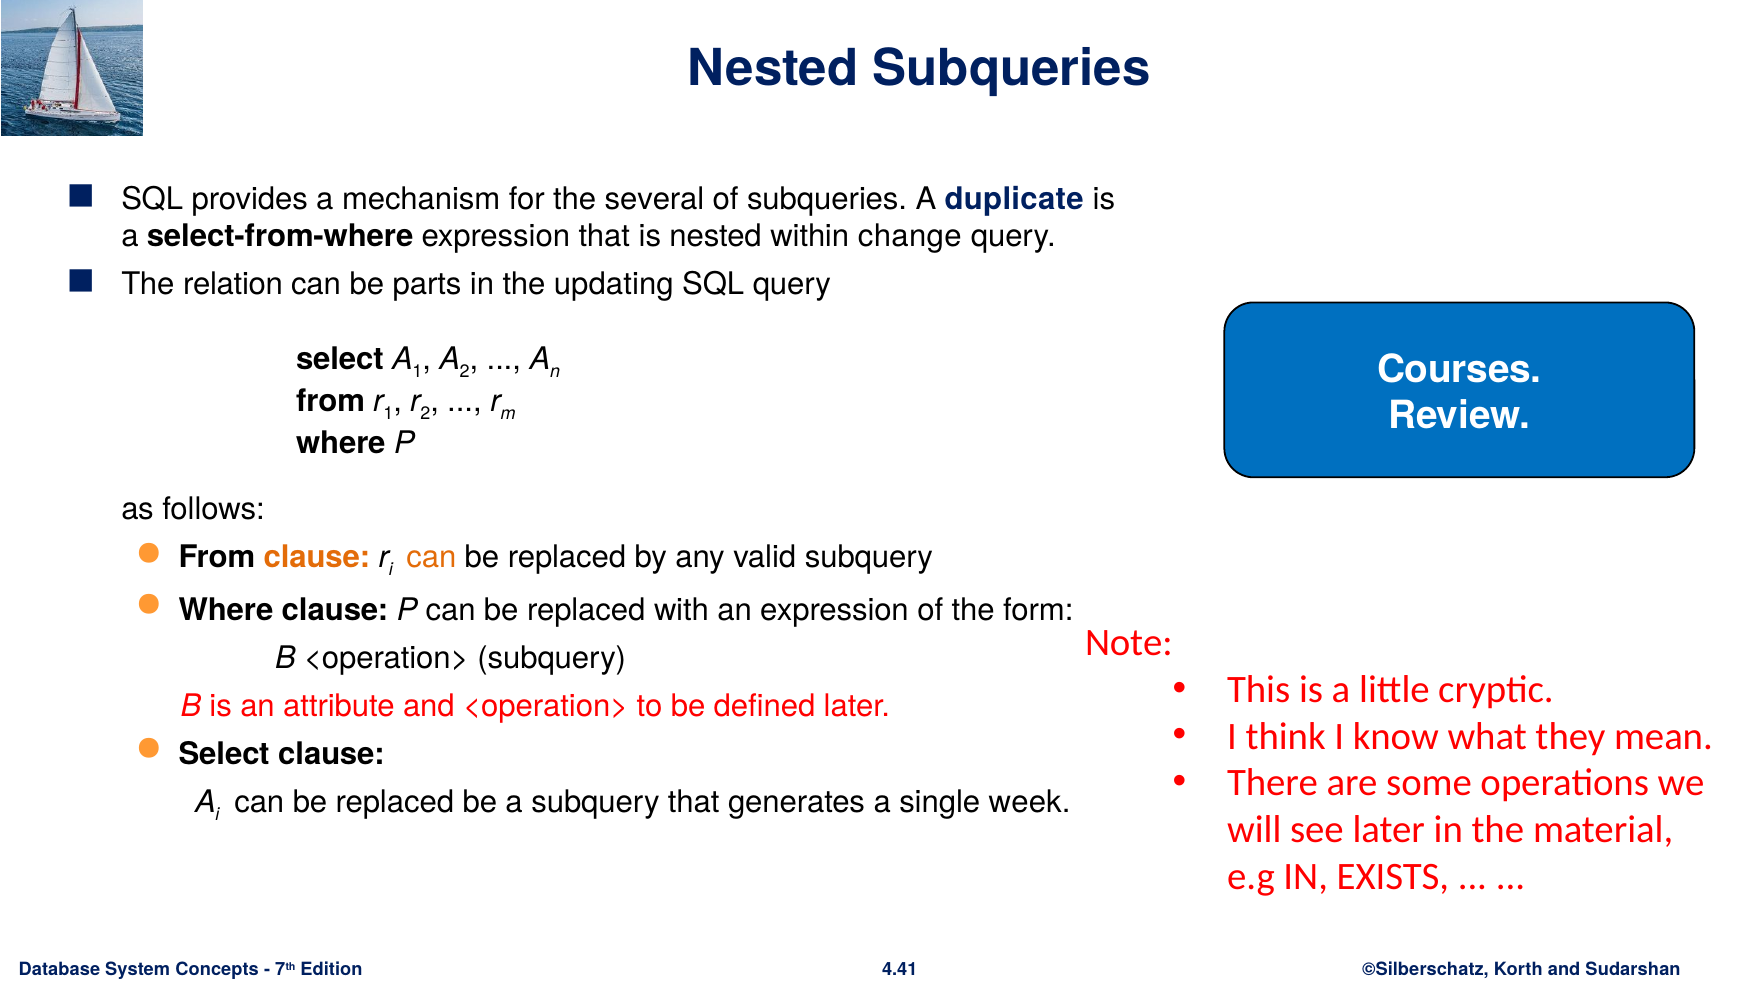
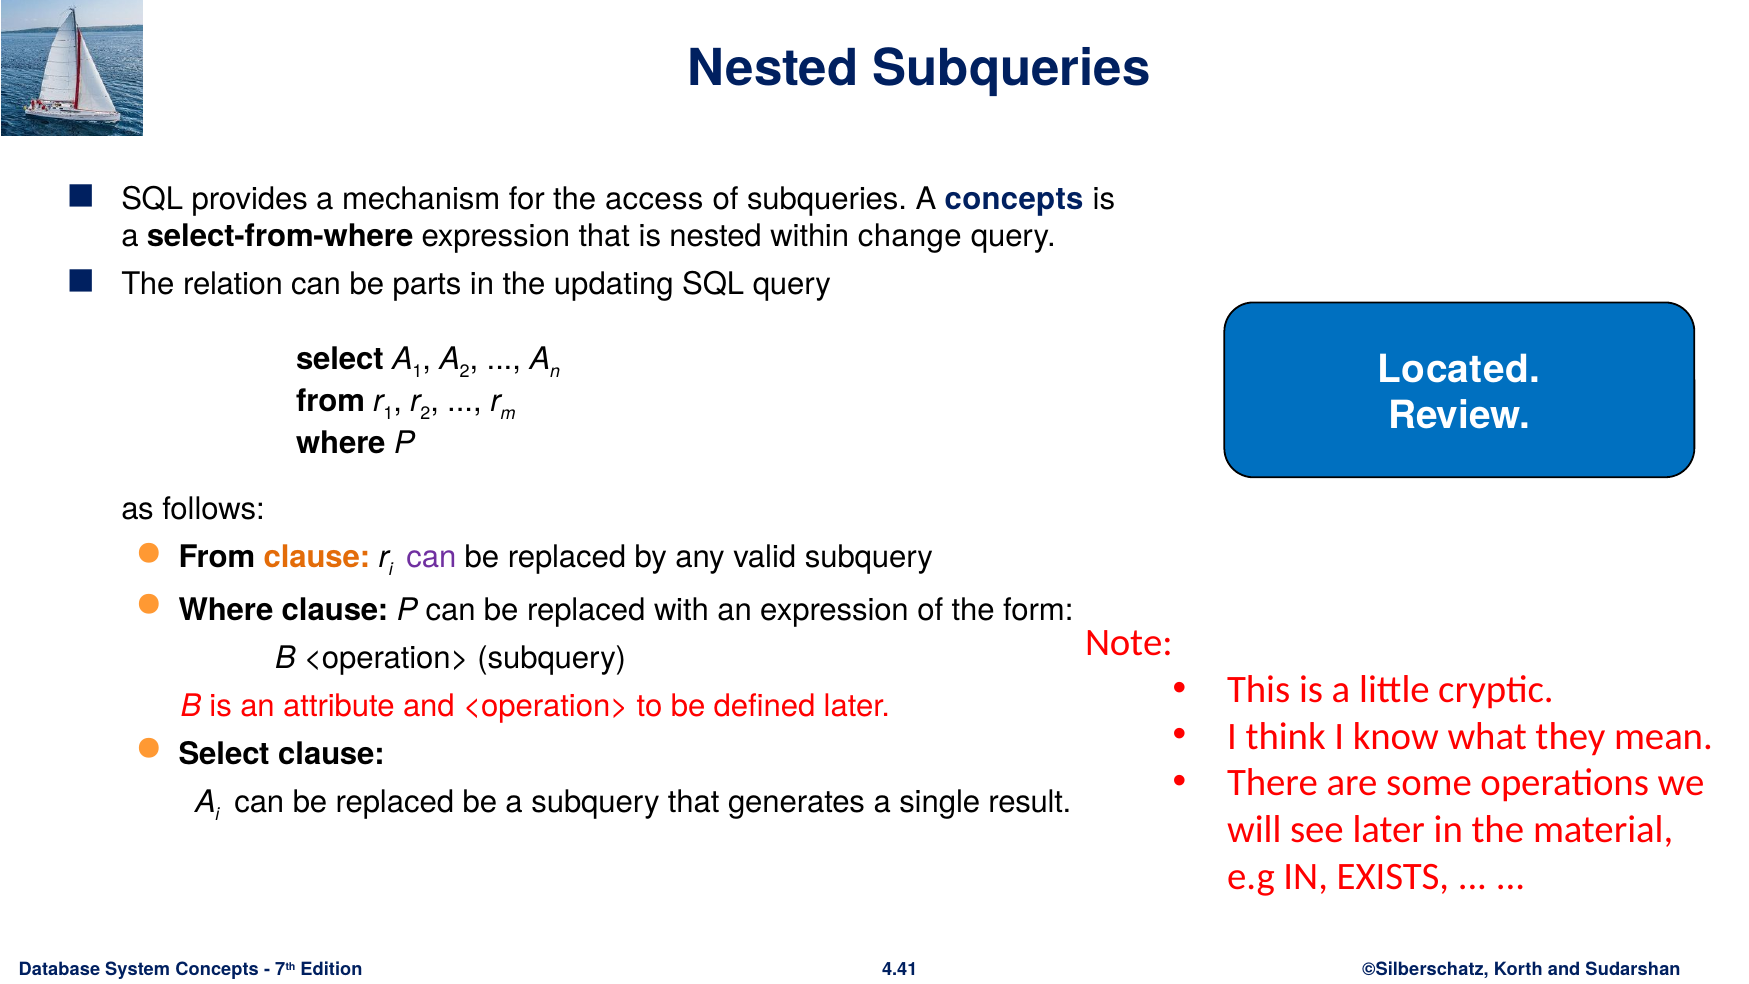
several: several -> access (654, 199)
A duplicate: duplicate -> concepts (1014, 199)
Courses: Courses -> Located (1459, 369)
can colour: orange -> purple (431, 557)
week: week -> result (1030, 802)
